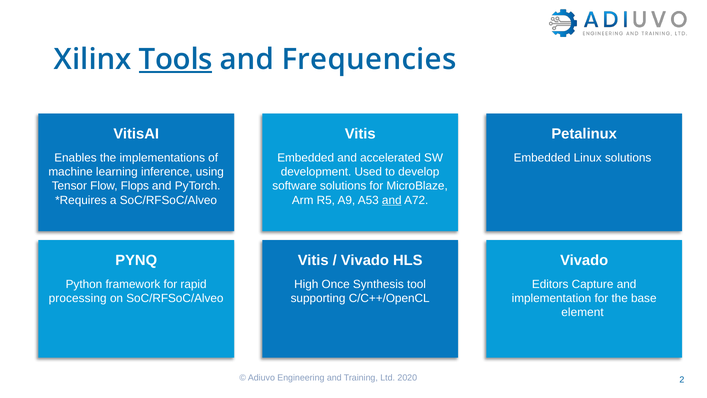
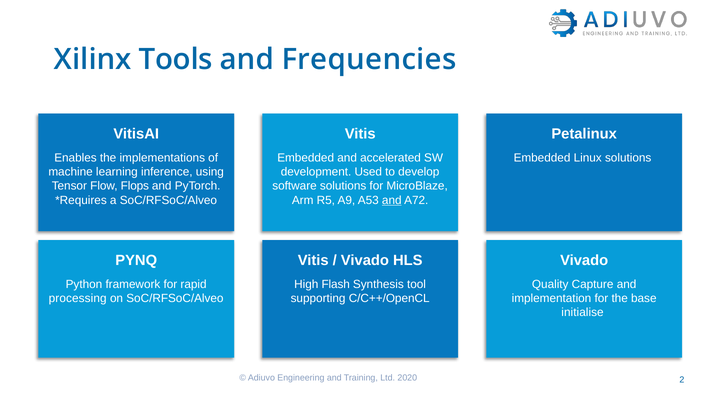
Tools underline: present -> none (176, 59)
Once: Once -> Flash (336, 284)
Editors: Editors -> Quality (550, 284)
element: element -> initialise (583, 312)
